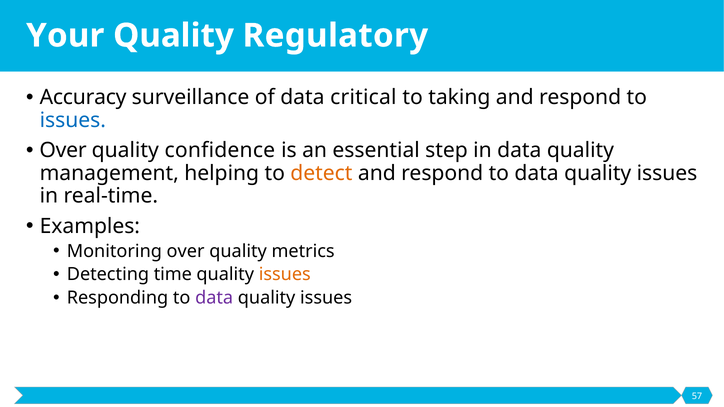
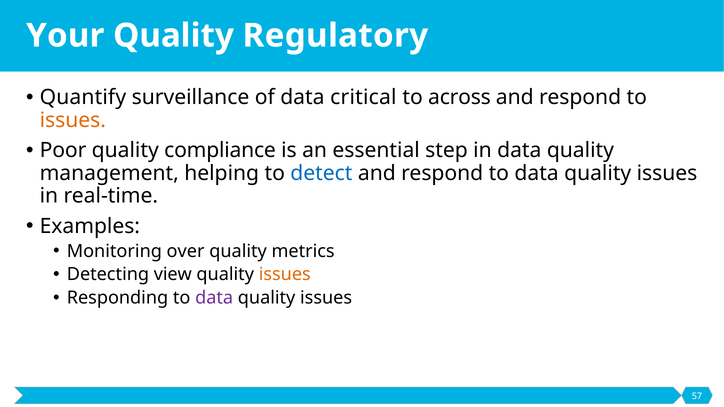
Accuracy: Accuracy -> Quantify (83, 98)
taking: taking -> across (459, 98)
issues colour: blue -> orange (73, 120)
Over: Over -> Poor (63, 151)
confidence: confidence -> compliance (220, 151)
detect colour: orange -> blue (321, 173)
time: time -> view (173, 275)
